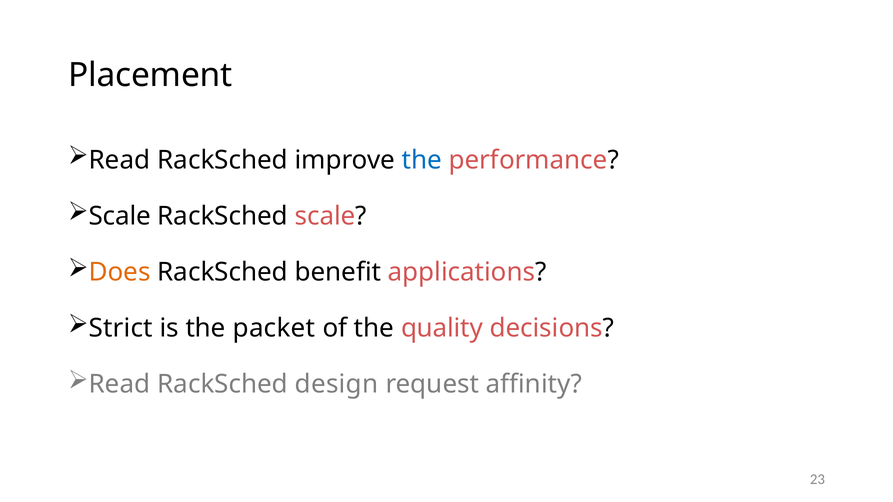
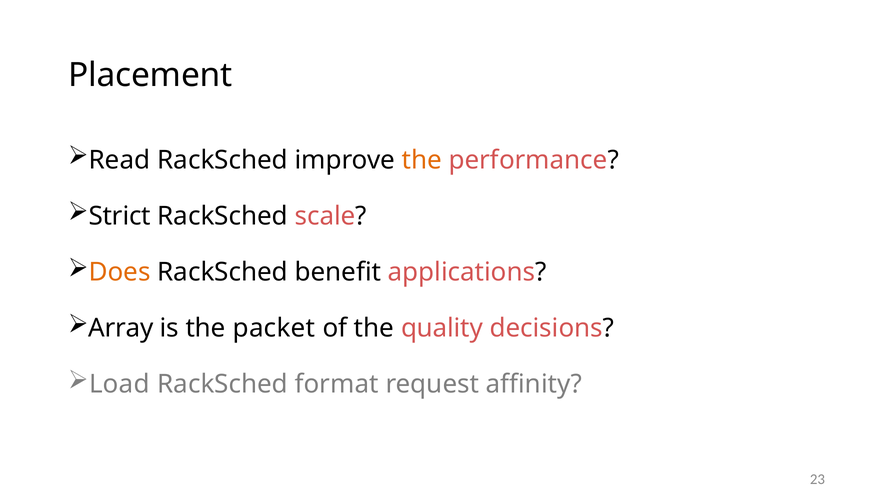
the colour: blue -> orange (422, 160)
Scale: Scale -> Strict (120, 216)
Strict: Strict -> Array (121, 328)
Read: Read -> Load (119, 384)
design: design -> format (337, 384)
